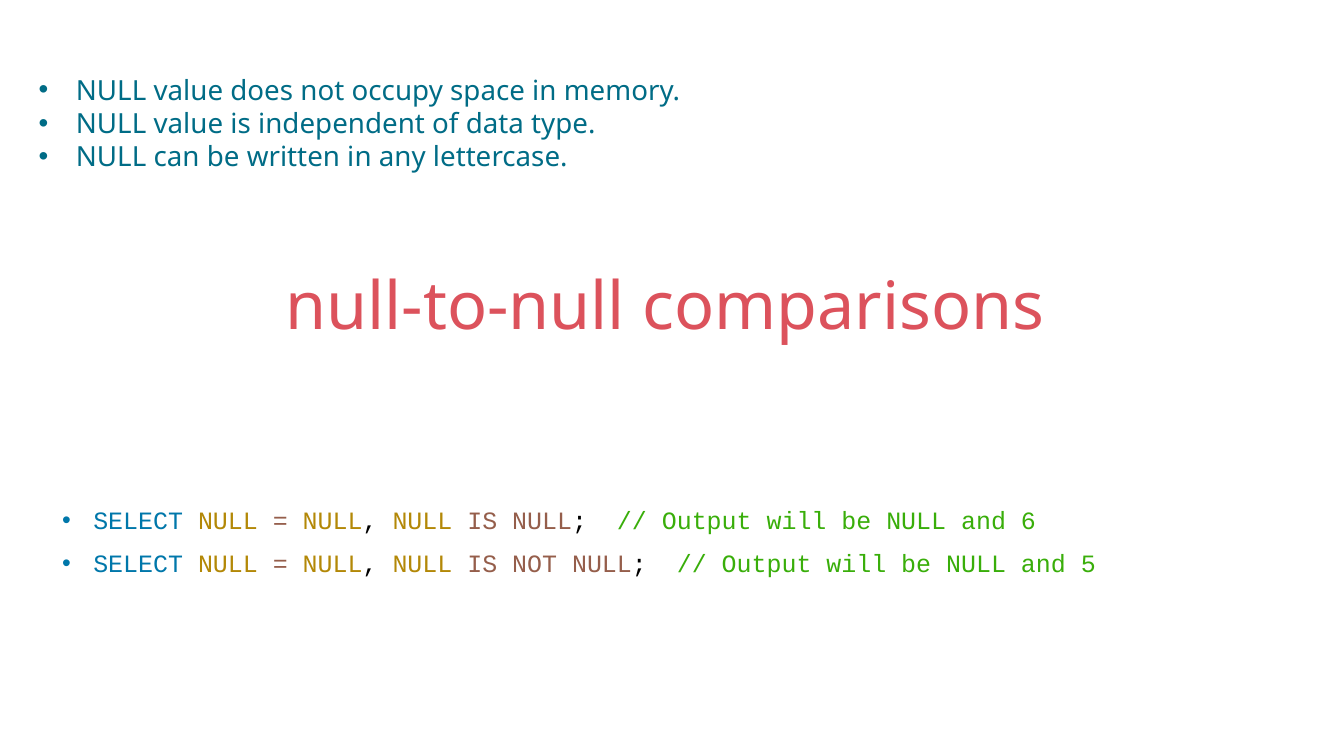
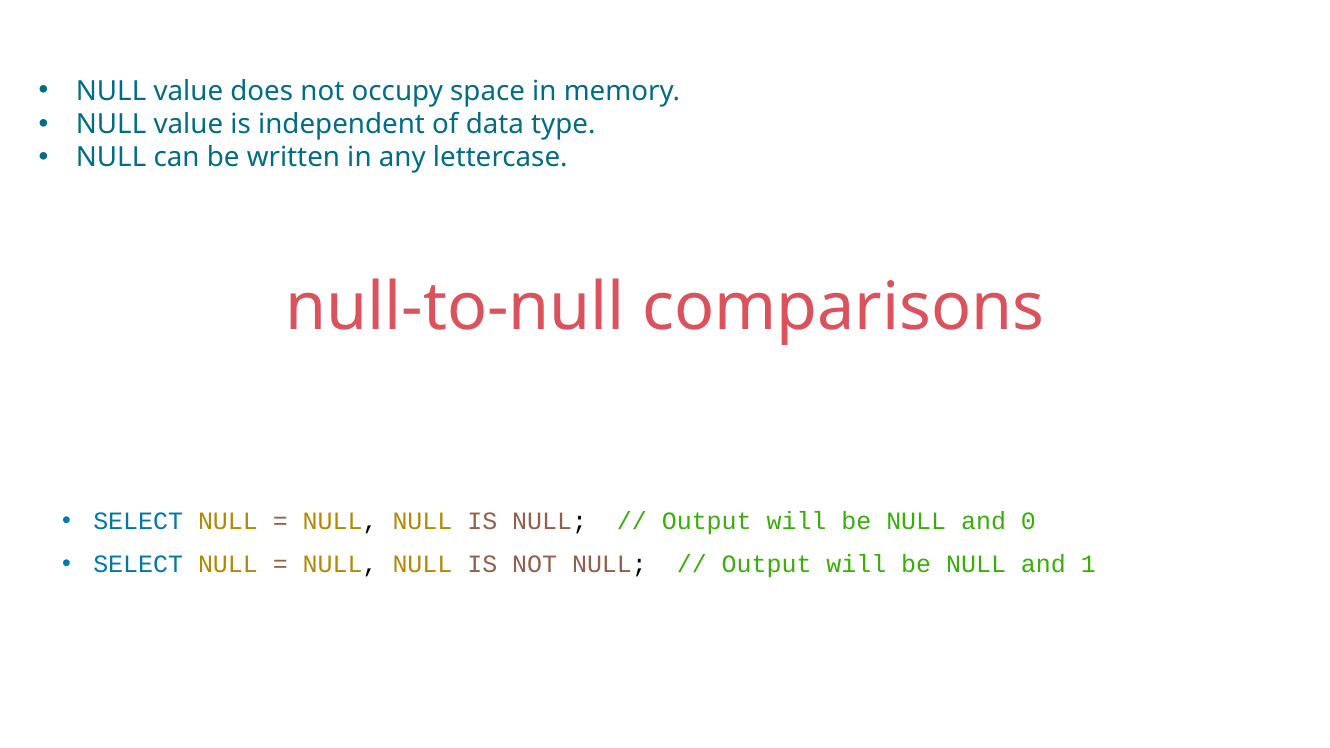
6: 6 -> 0 (1028, 521)
5: 5 -> 1 (1088, 565)
